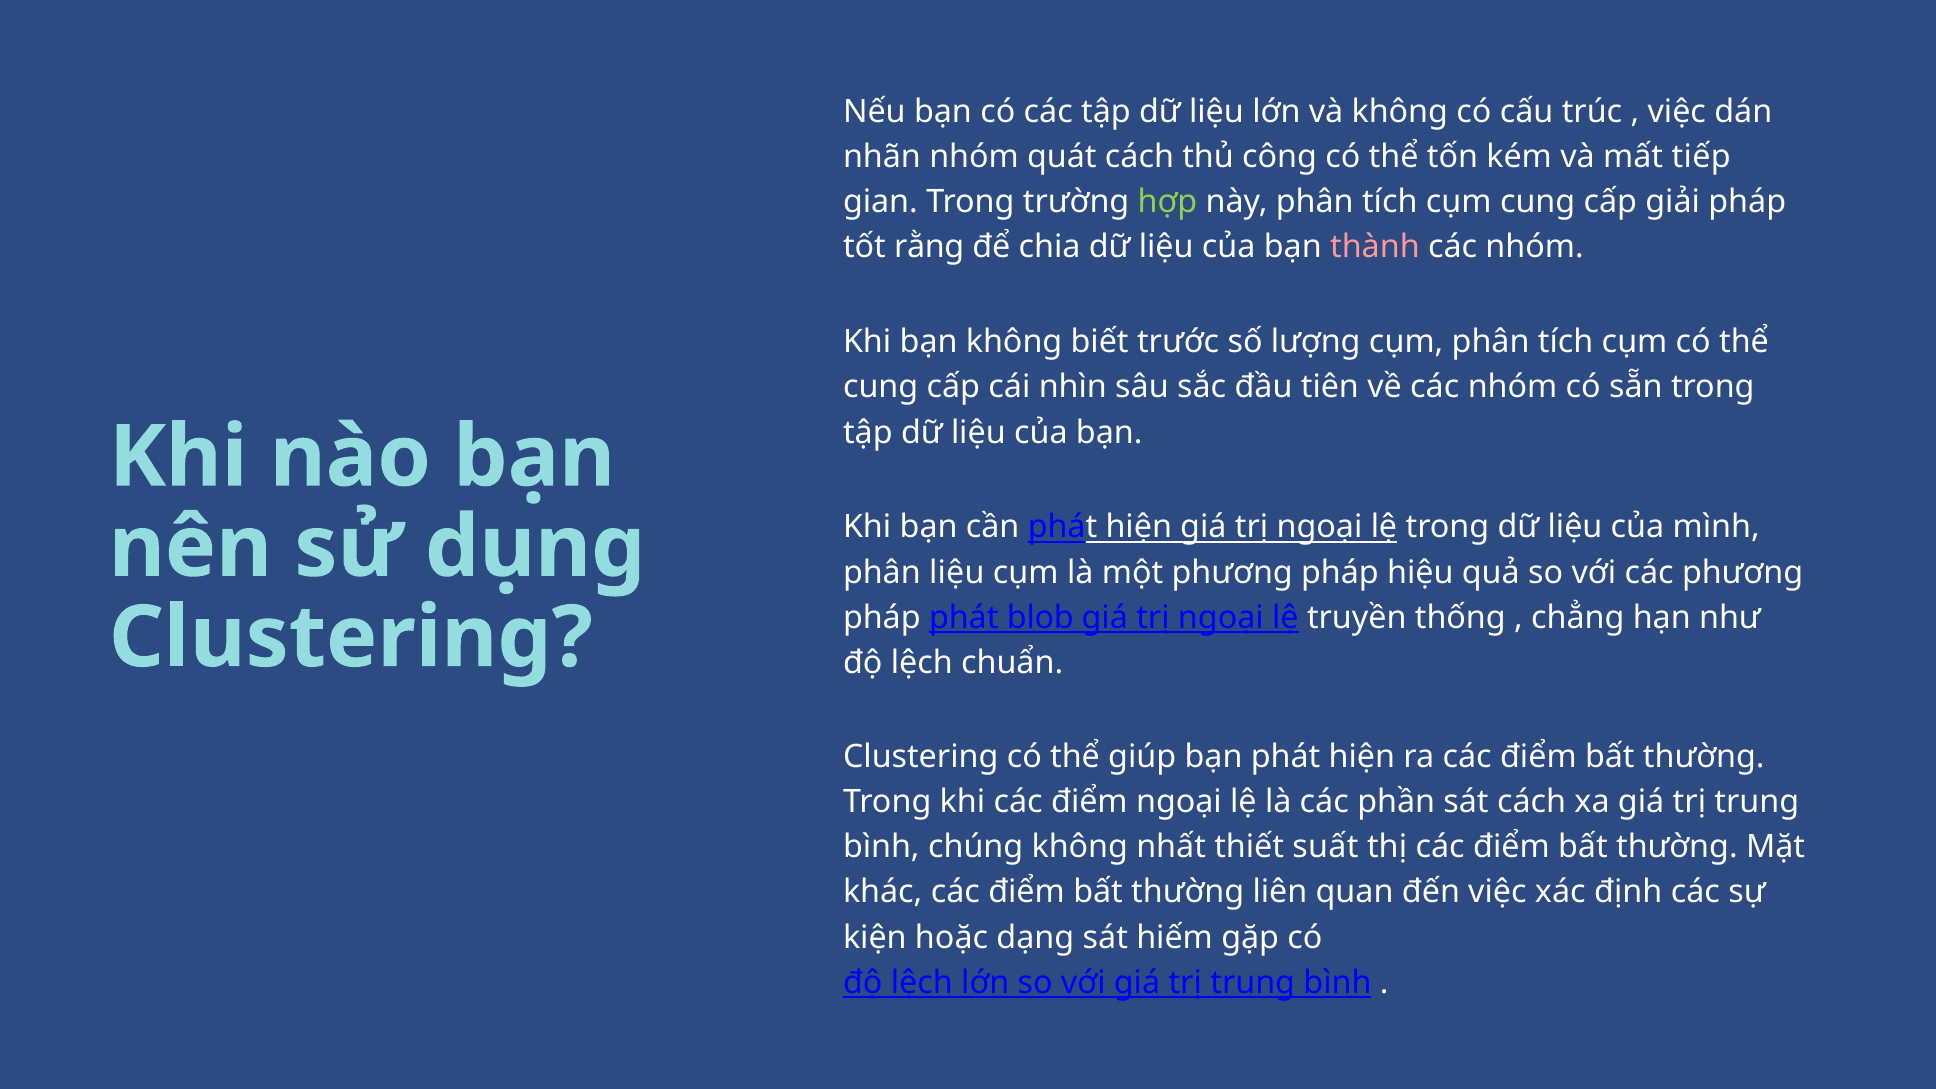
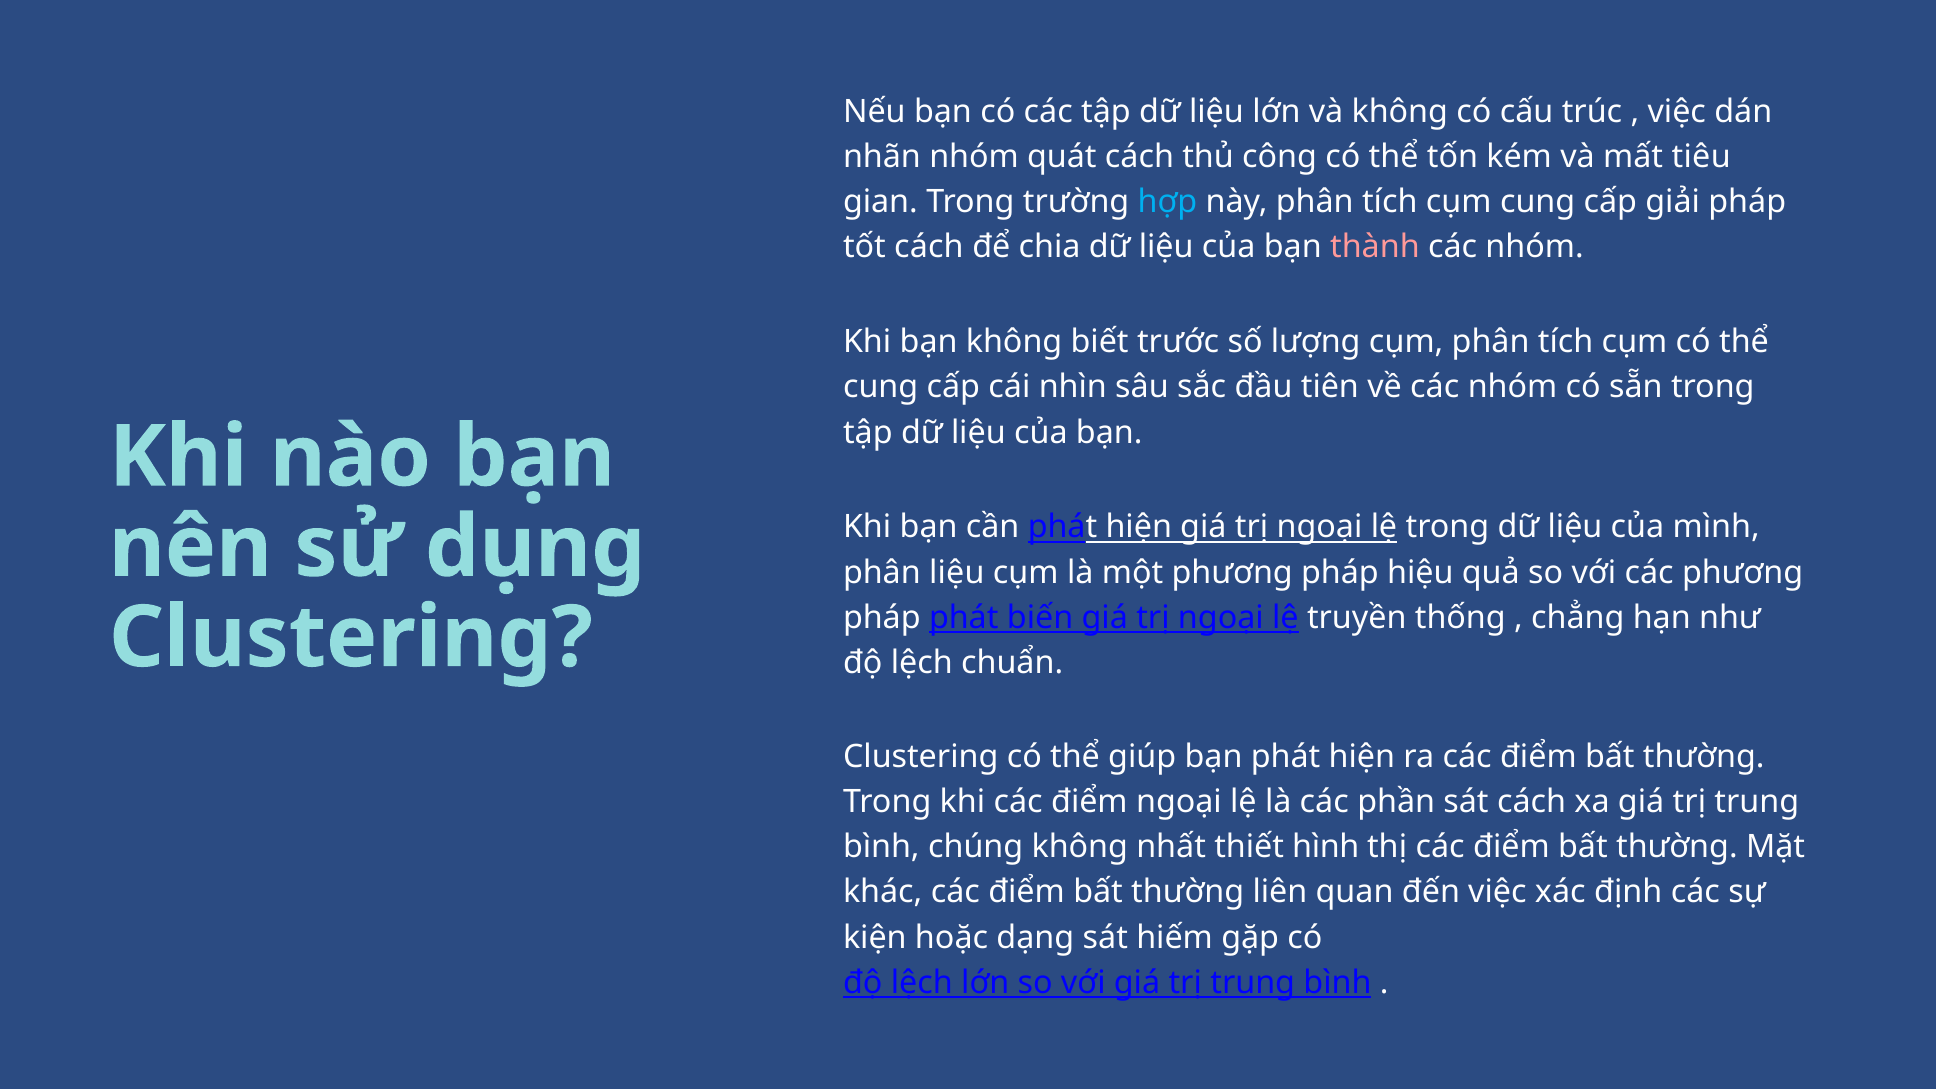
tiếp: tiếp -> tiêu (1701, 157)
hợp colour: light green -> light blue (1167, 202)
tốt rằng: rằng -> cách (929, 247)
blob: blob -> biến (1040, 618)
suất: suất -> hình (1326, 847)
